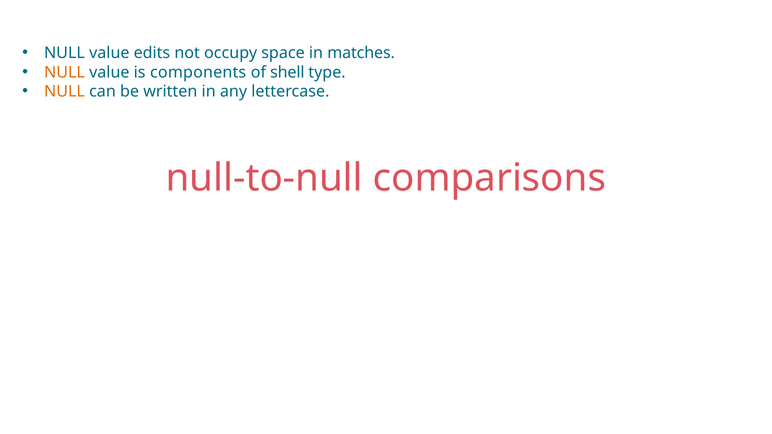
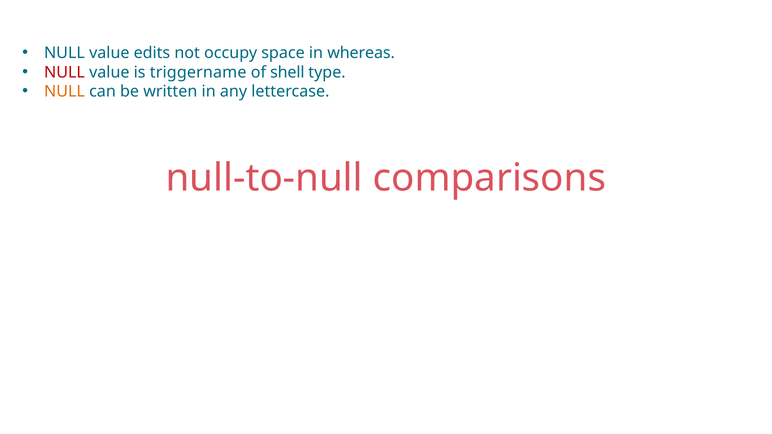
matches: matches -> whereas (361, 53)
NULL colour: orange -> red (65, 72)
components: components -> triggername (198, 72)
